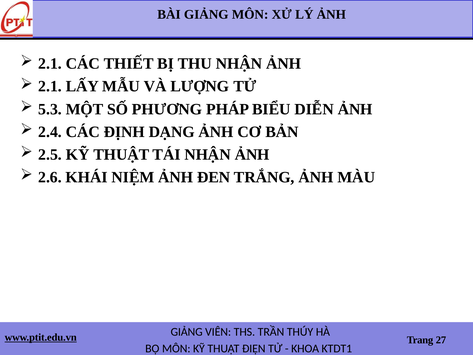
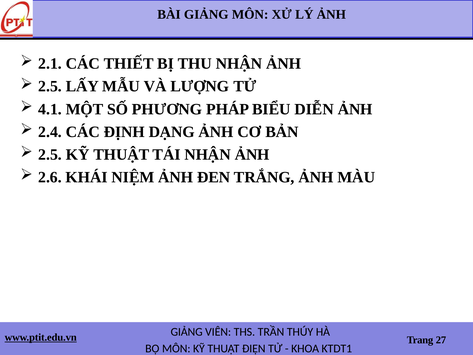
2.1: 2.1 -> 2.5 (50, 86)
5.3: 5.3 -> 4.1 (50, 109)
